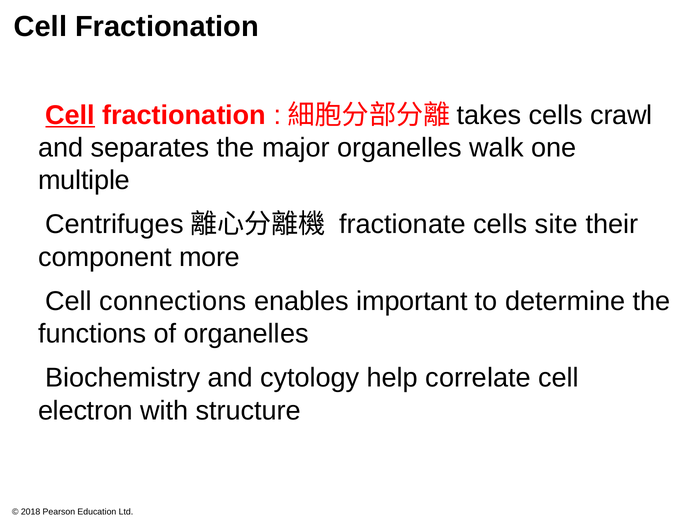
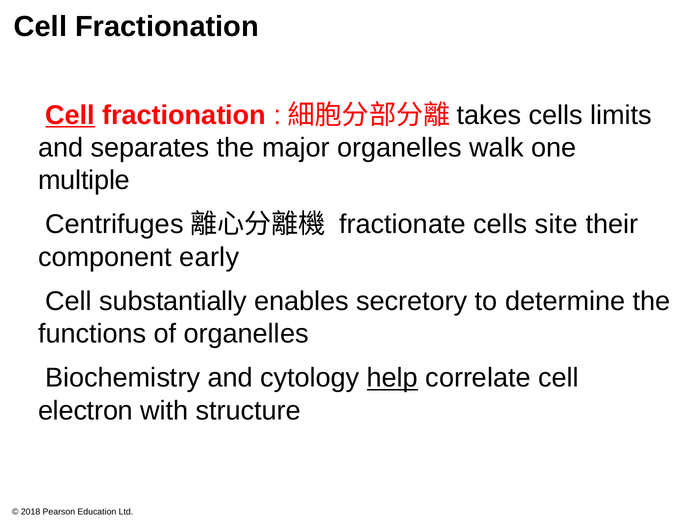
crawl: crawl -> limits (621, 115)
more: more -> early (209, 257)
connections: connections -> substantially (173, 301)
important: important -> secretory (412, 301)
help underline: none -> present (392, 378)
